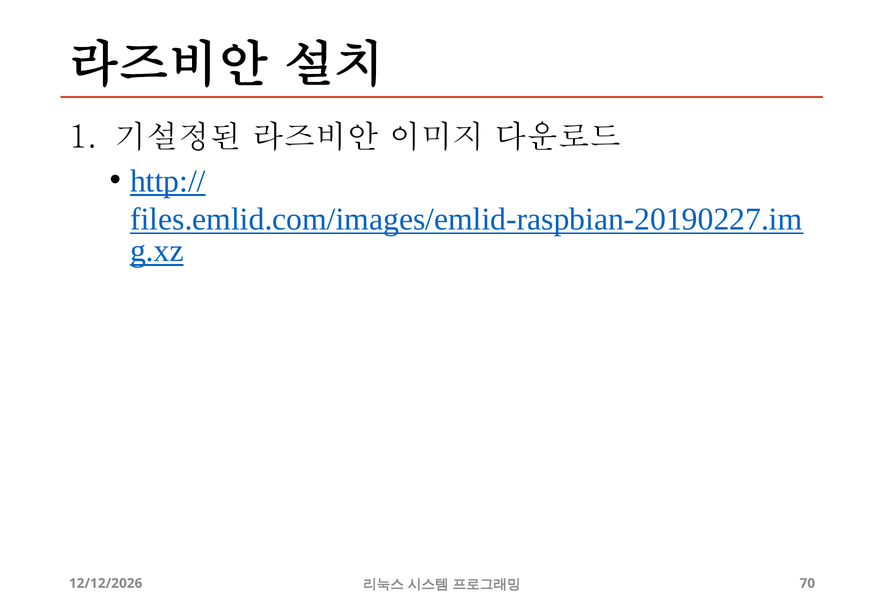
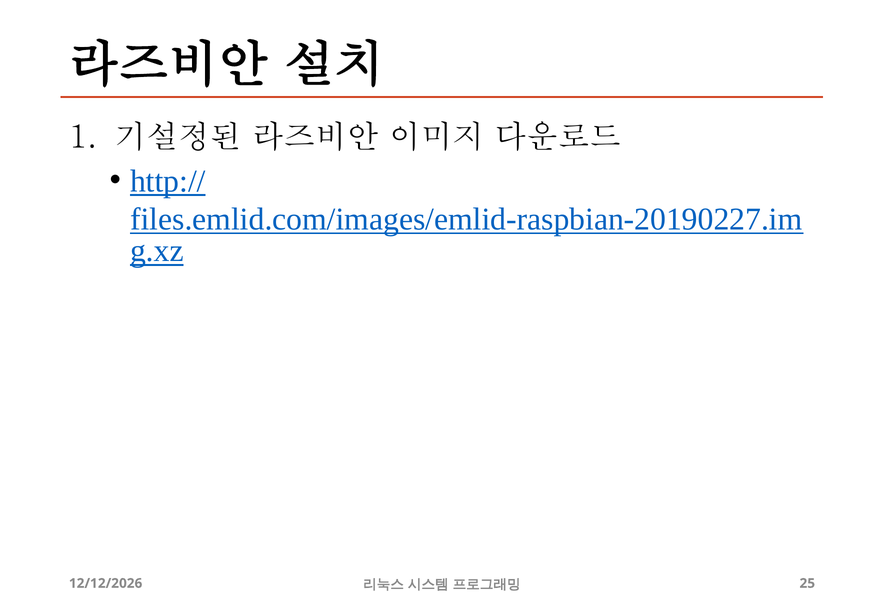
70: 70 -> 25 (807, 583)
